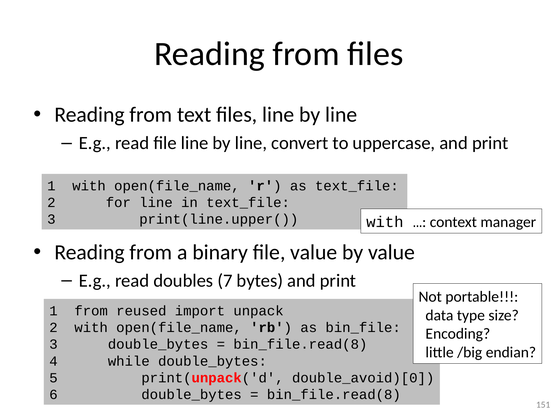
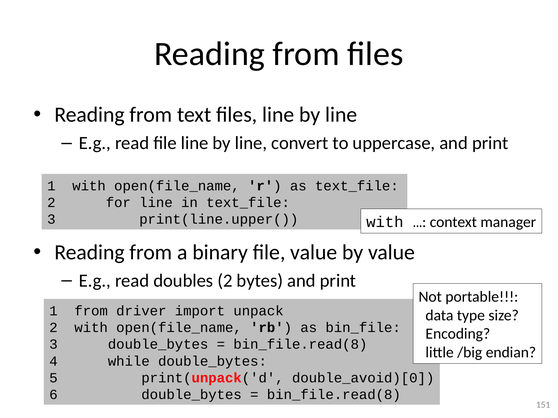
doubles 7: 7 -> 2 (225, 281)
reused: reused -> driver (141, 311)
